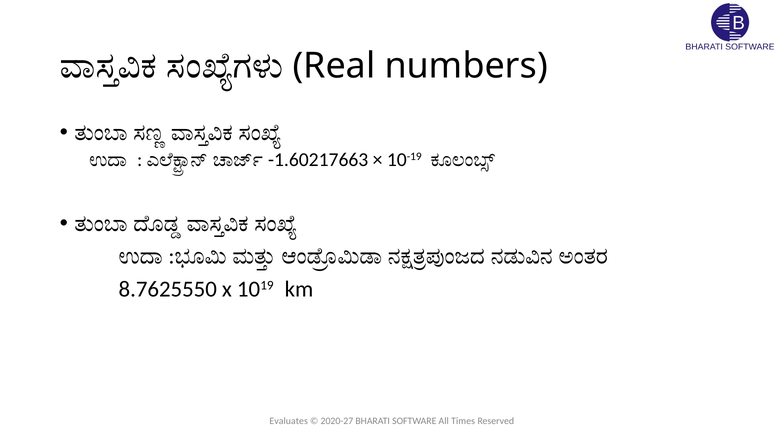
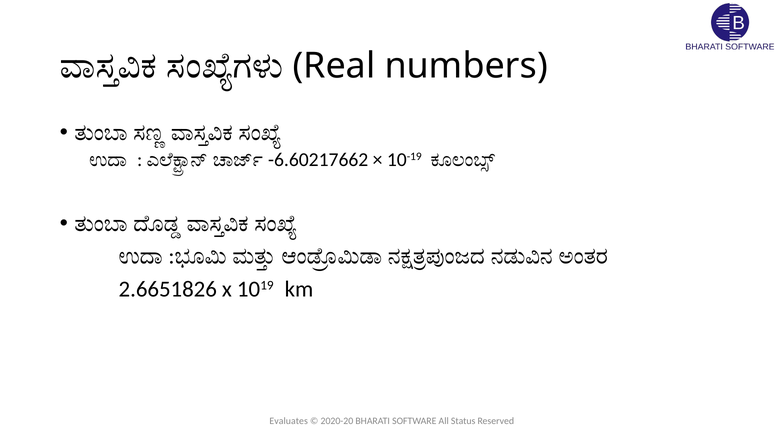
-1.60217663: -1.60217663 -> -6.60217662 (318, 160)
8.7625550: 8.7625550 -> 2.6651826 (168, 289)
2020-27: 2020-27 -> 2020-20 (337, 421)
Times: Times -> Status (463, 421)
